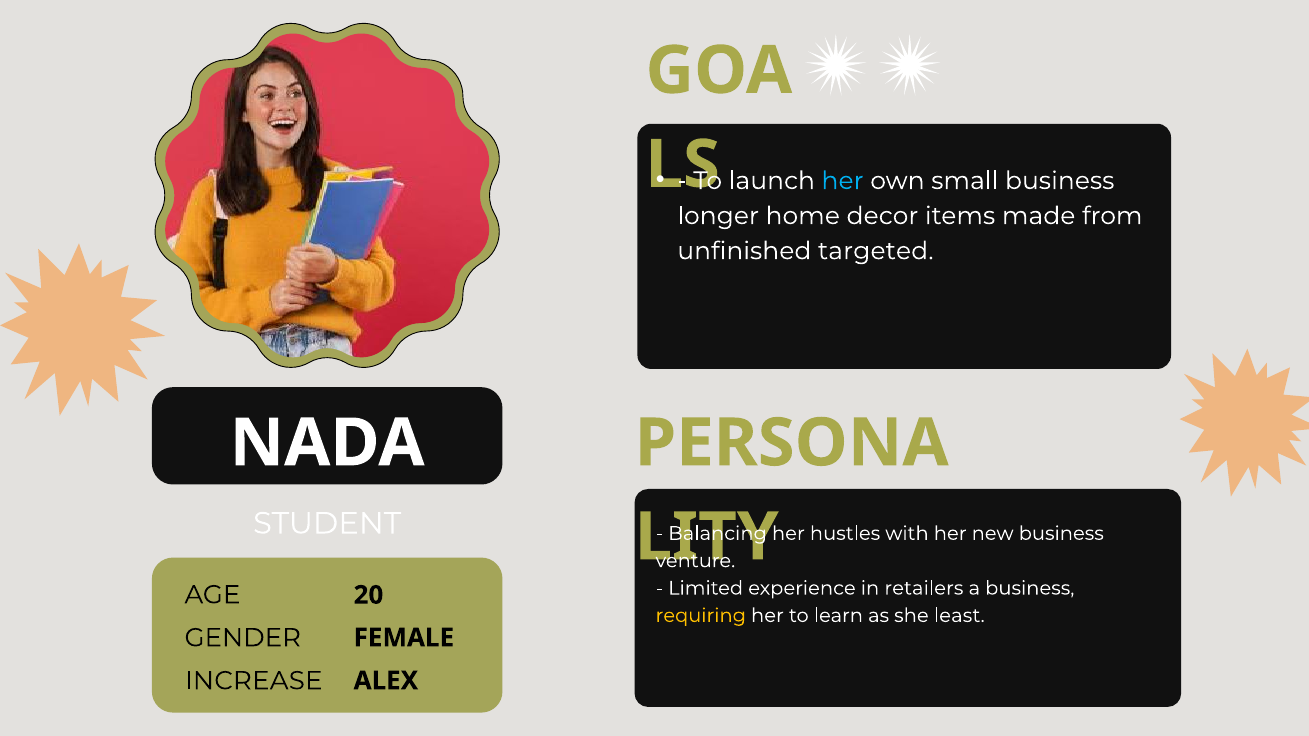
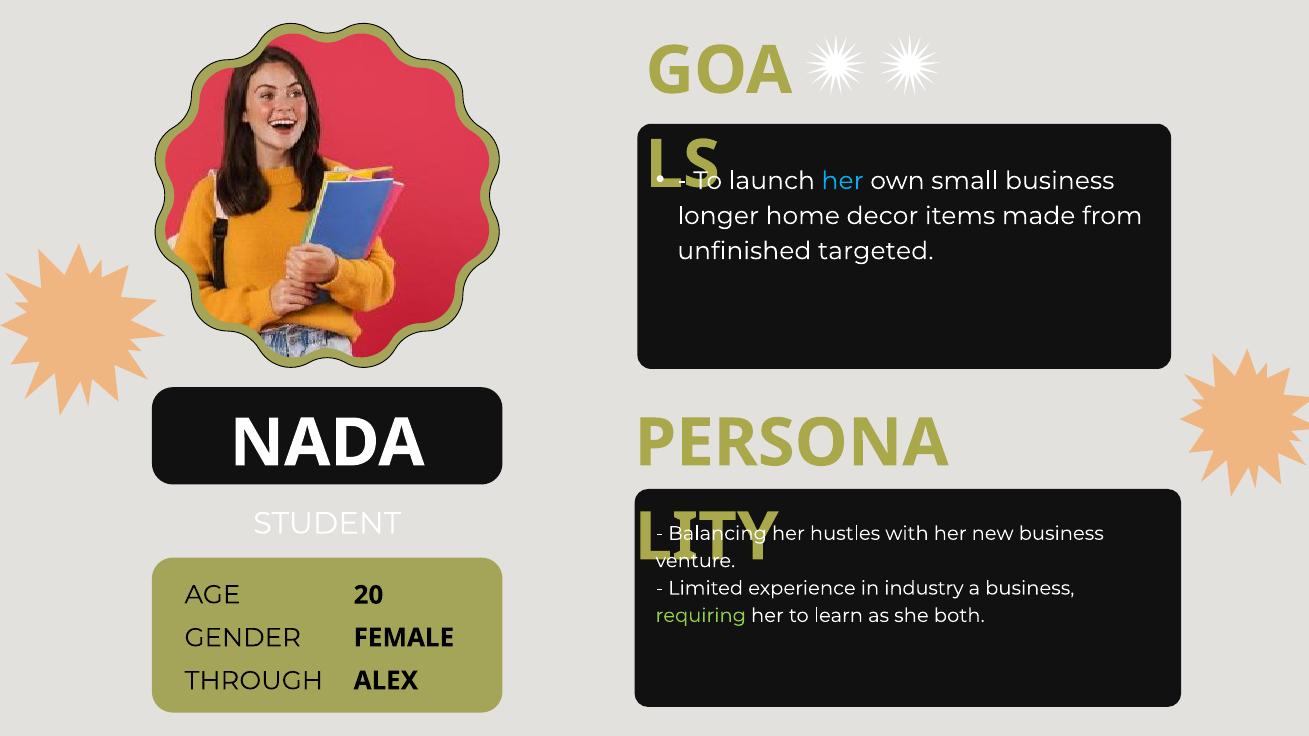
retailers: retailers -> industry (924, 588)
requiring colour: yellow -> light green (701, 616)
least: least -> both (959, 616)
INCREASE: INCREASE -> THROUGH (254, 681)
